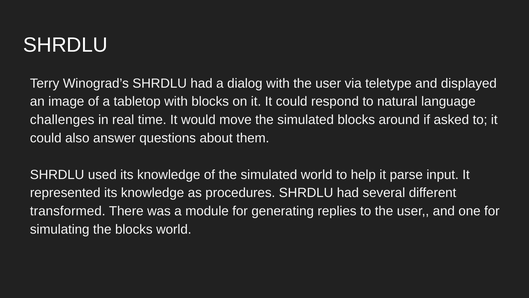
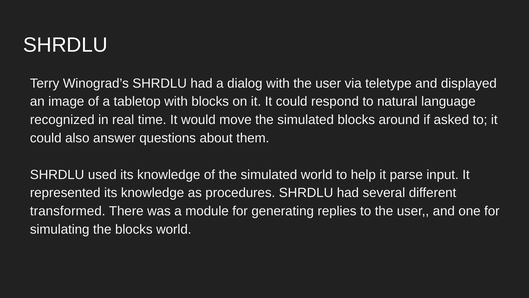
challenges: challenges -> recognized (62, 120)
